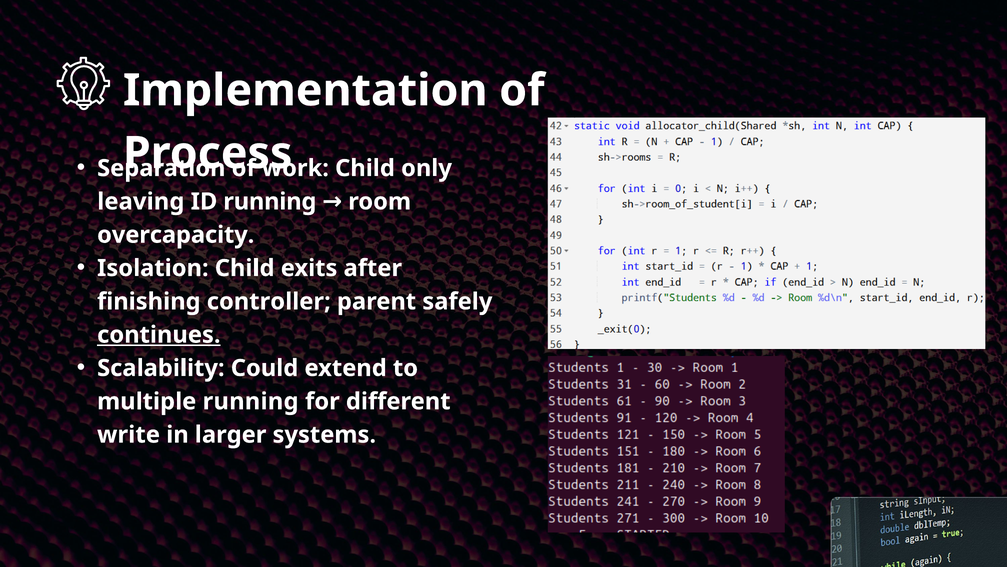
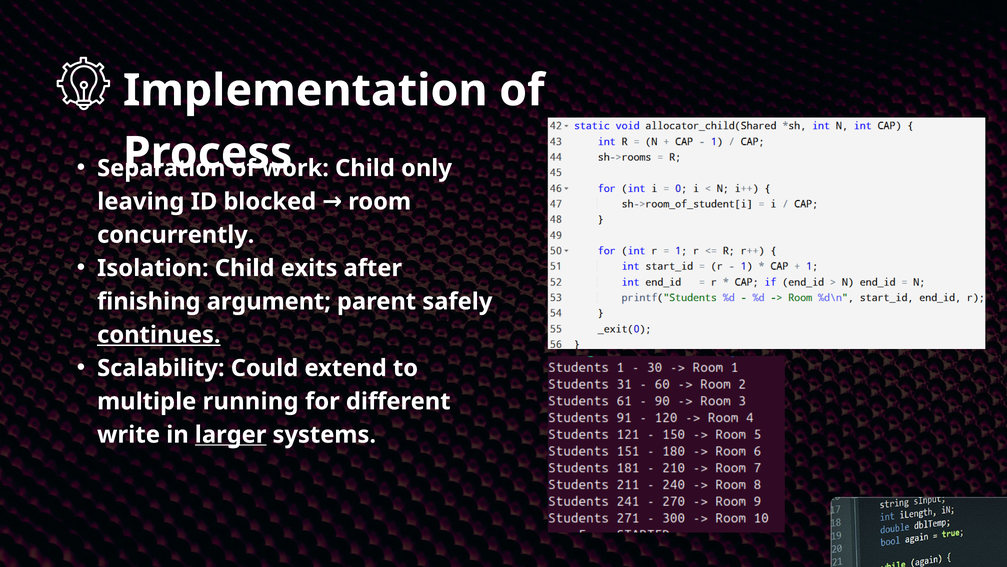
ID running: running -> blocked (270, 201)
overcapacity: overcapacity -> concurrently (176, 235)
controller: controller -> argument (269, 301)
larger underline: none -> present (231, 434)
